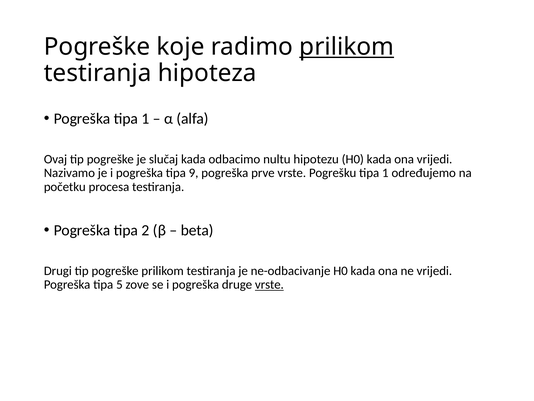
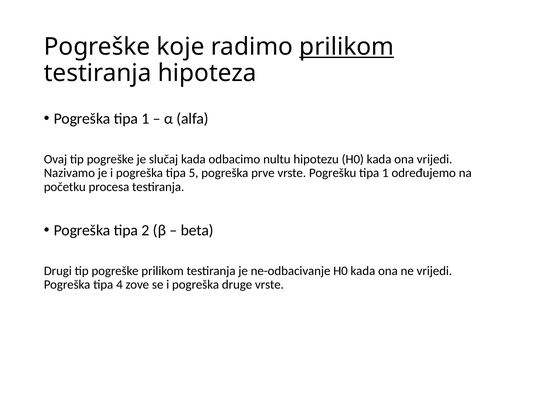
9: 9 -> 5 (194, 173)
5: 5 -> 4 (119, 284)
vrste underline: present -> none (269, 284)
